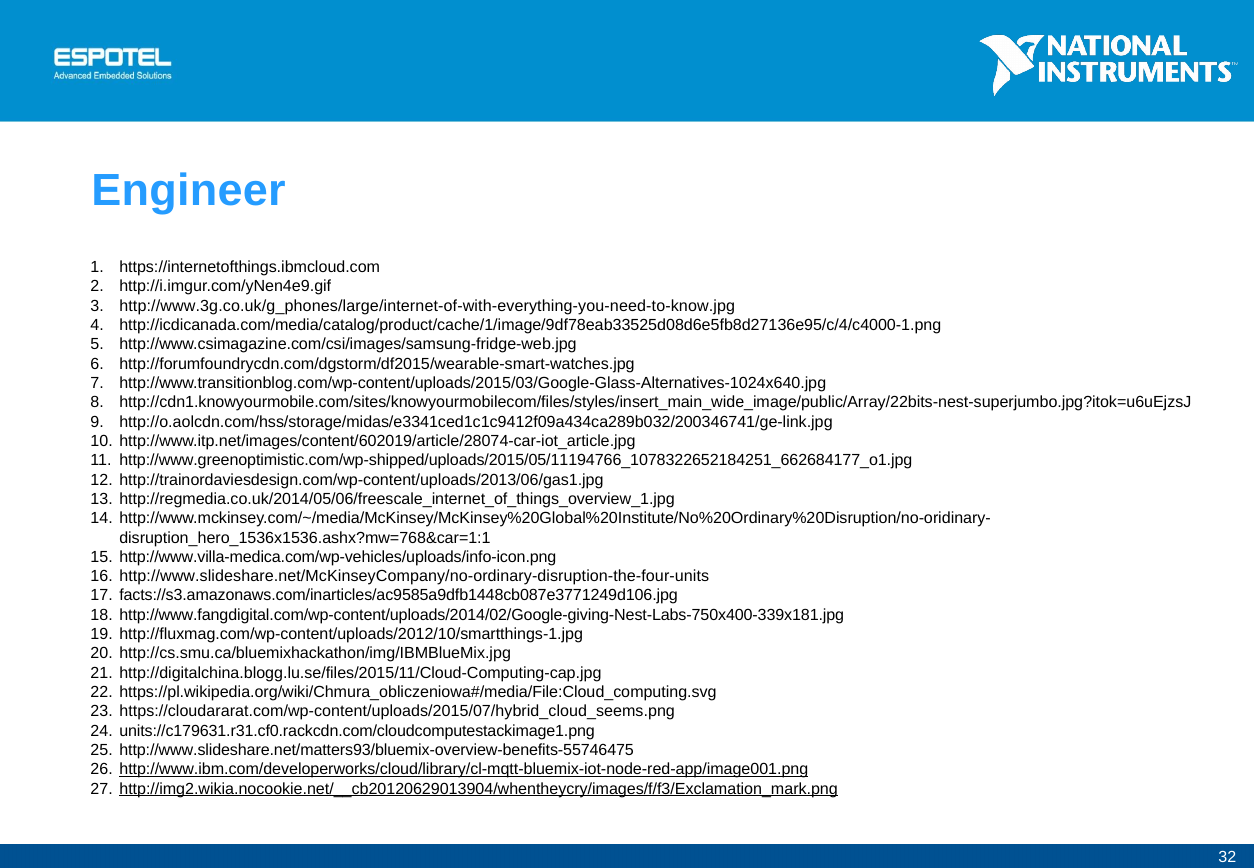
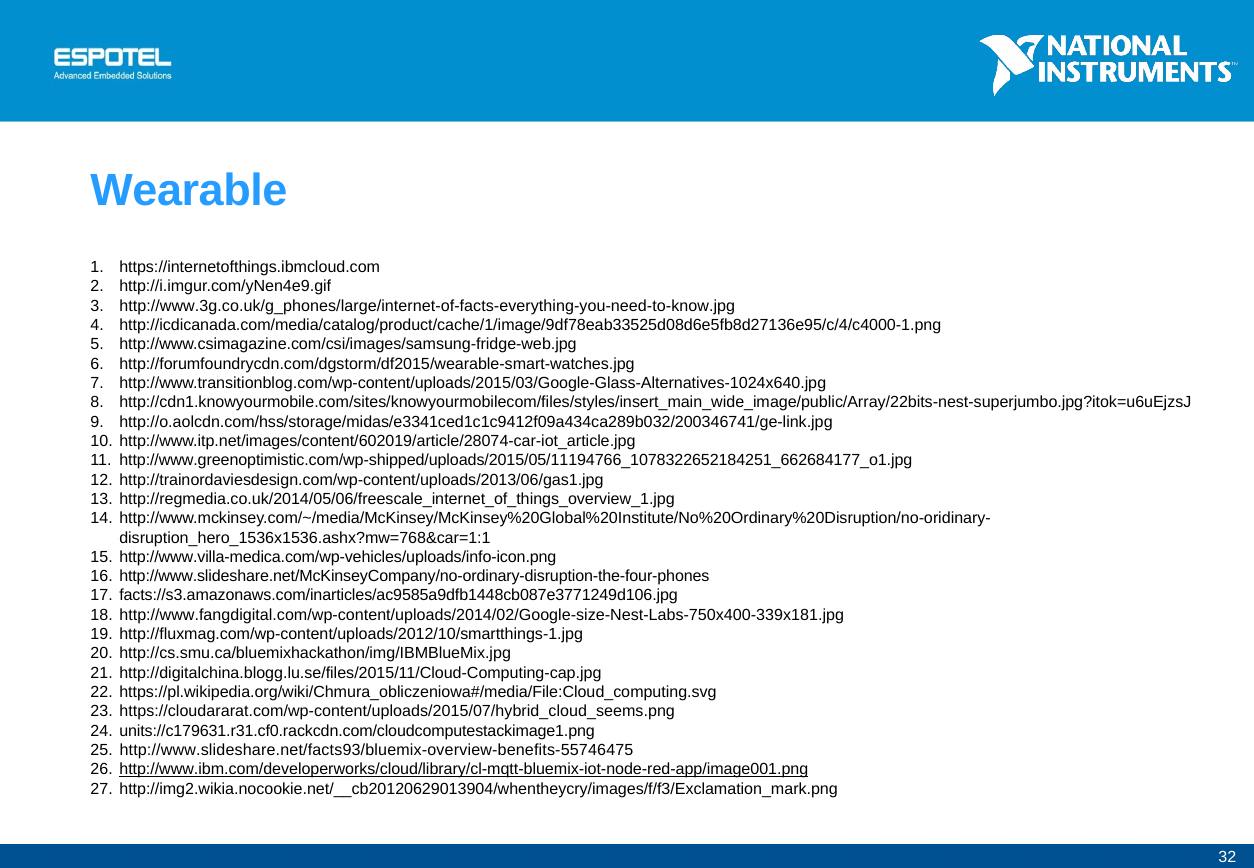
Engineer: Engineer -> Wearable (189, 191)
http://www.3g.co.uk/g_phones/large/internet-of-with-everything-you-need-to-know.jpg: http://www.3g.co.uk/g_phones/large/internet-of-with-everything-you-need-to-know.jpg -> http://www.3g.co.uk/g_phones/large/internet-of-facts-everything-you-need-to-know.jpg (427, 306)
http://www.slideshare.net/McKinseyCompany/no-ordinary-disruption-the-four-units: http://www.slideshare.net/McKinseyCompany/no-ordinary-disruption-the-four-units -> http://www.slideshare.net/McKinseyCompany/no-ordinary-disruption-the-four-phones (414, 576)
http://www.fangdigital.com/wp-content/uploads/2014/02/Google-giving-Nest-Labs-750x400-339x181.jpg: http://www.fangdigital.com/wp-content/uploads/2014/02/Google-giving-Nest-Labs-750x400-339x181.jpg -> http://www.fangdigital.com/wp-content/uploads/2014/02/Google-size-Nest-Labs-750x400-339x181.jpg (482, 615)
http://www.slideshare.net/matters93/bluemix-overview-benefits-55746475: http://www.slideshare.net/matters93/bluemix-overview-benefits-55746475 -> http://www.slideshare.net/facts93/bluemix-overview-benefits-55746475 (376, 750)
http://img2.wikia.nocookie.net/__cb20120629013904/whentheycry/images/f/f3/Exclamation_mark.png underline: present -> none (479, 789)
